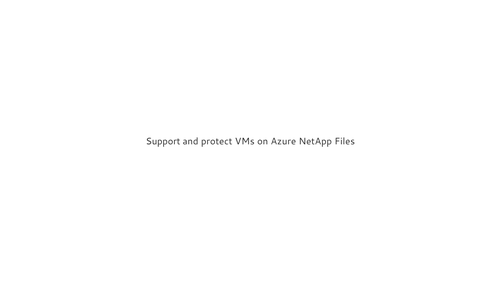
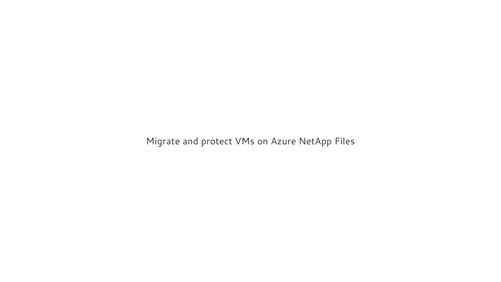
Support: Support -> Migrate (163, 141)
